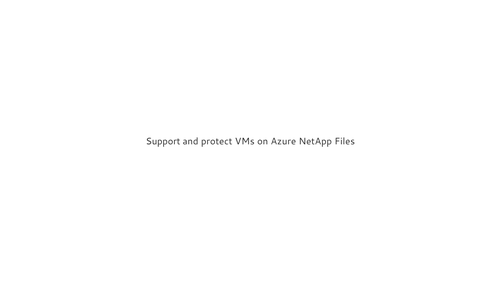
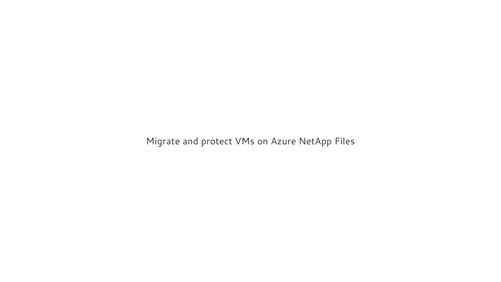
Support: Support -> Migrate (163, 141)
